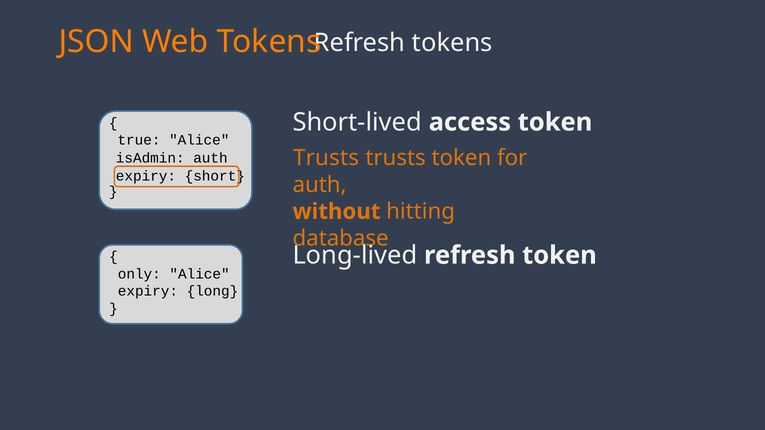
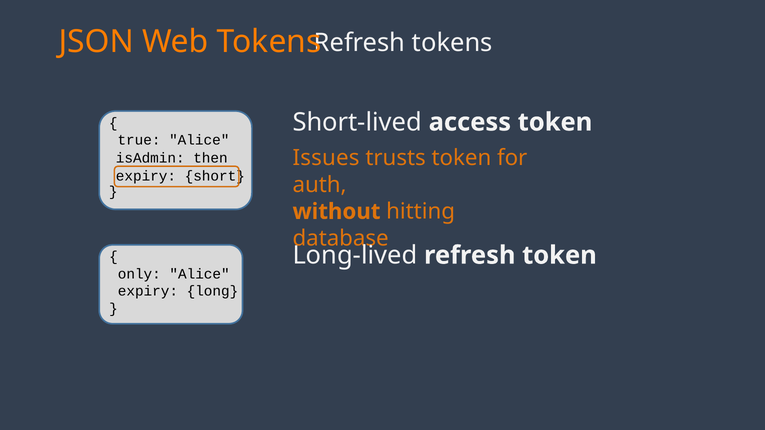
Trusts: Trusts -> Issues (326, 158)
isAdmin auth: auth -> then (210, 158)
